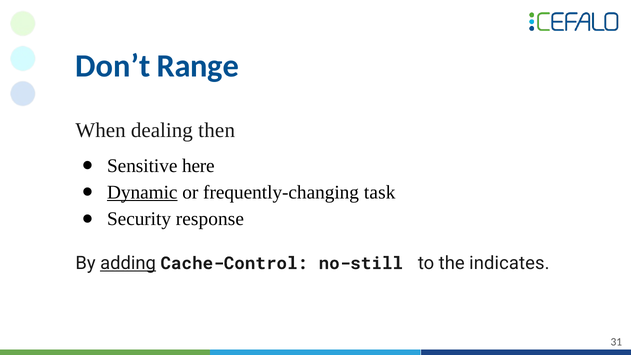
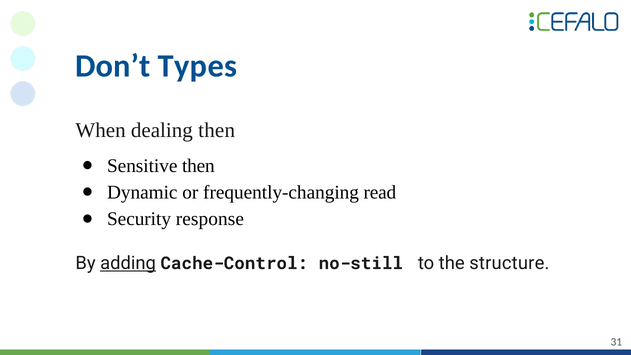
Range: Range -> Types (198, 66)
Sensitive here: here -> then (198, 166)
Dynamic underline: present -> none (142, 192)
task: task -> read (380, 192)
indicates: indicates -> structure (509, 263)
